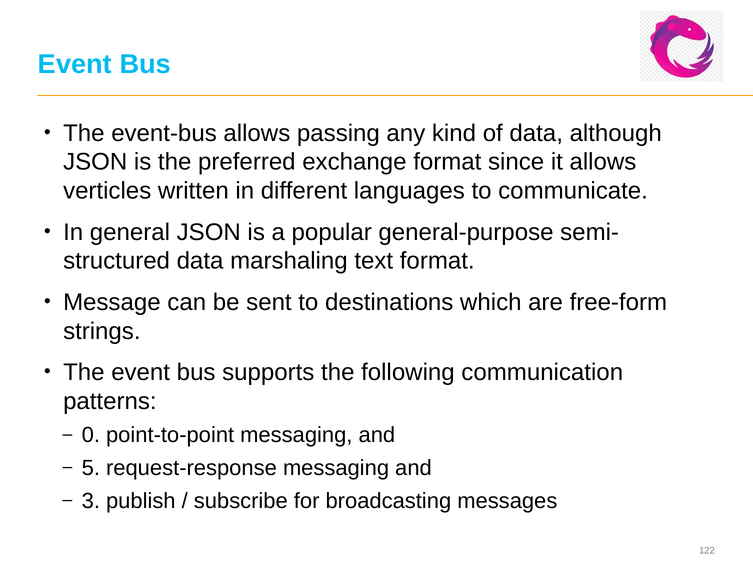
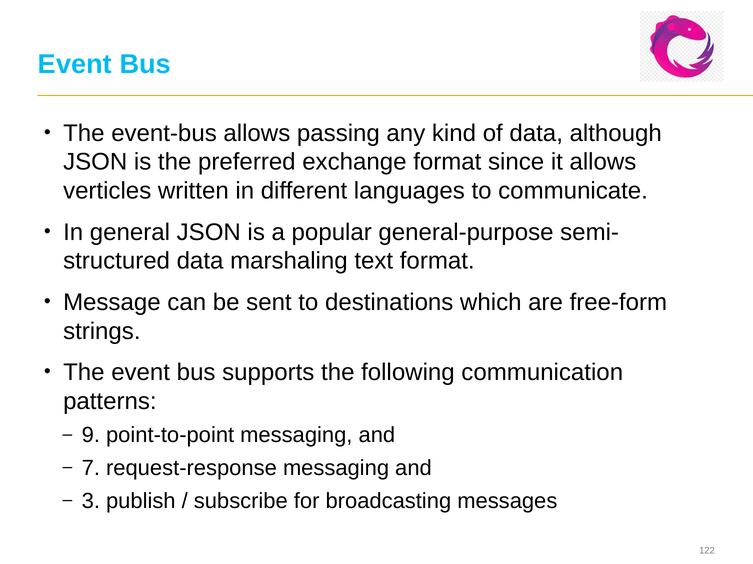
0: 0 -> 9 (91, 436)
5: 5 -> 7 (91, 469)
